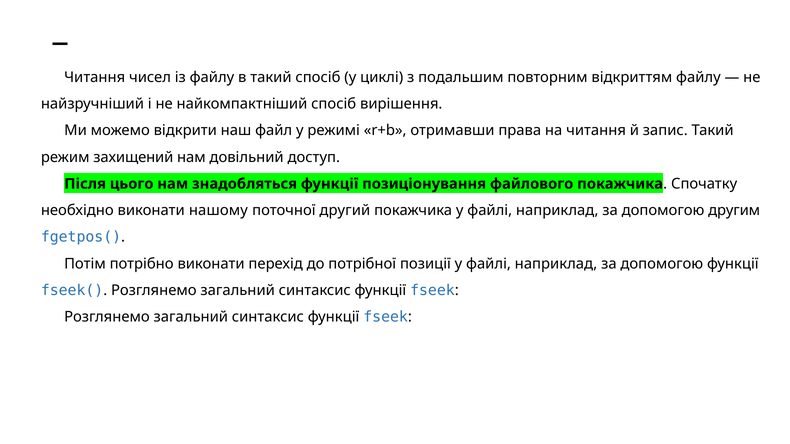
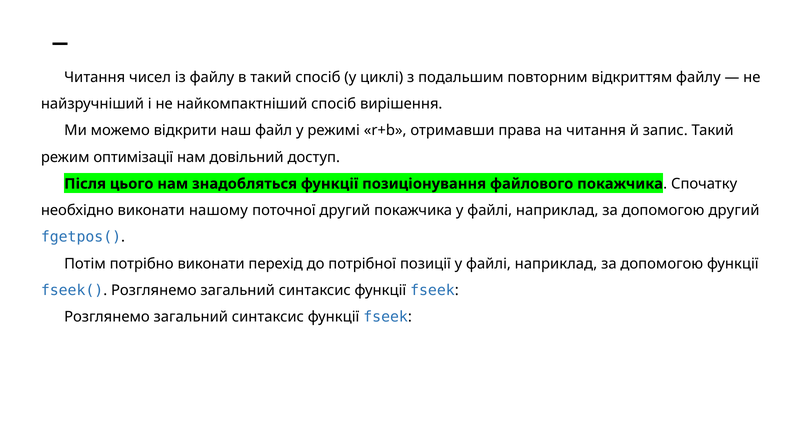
захищений: захищений -> оптимізації (133, 157)
допомогою другим: другим -> другий (734, 211)
